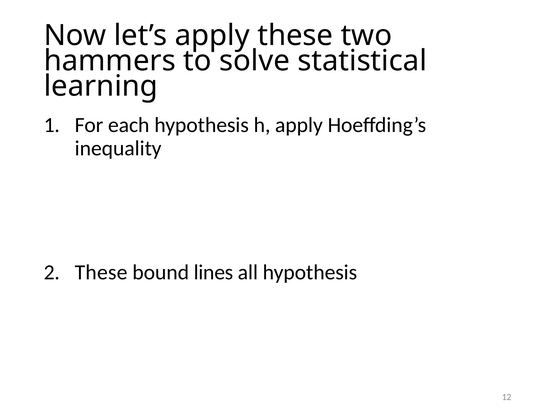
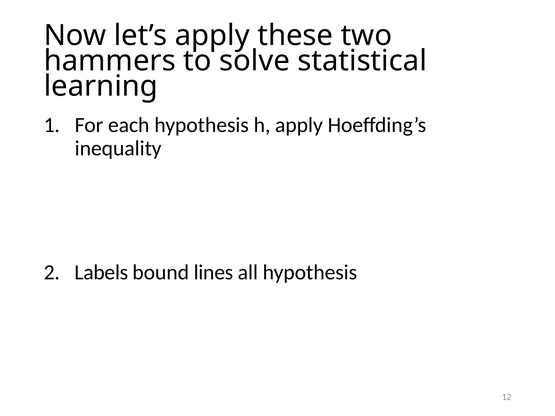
These: These -> Labels (101, 273)
